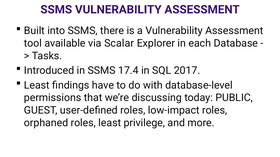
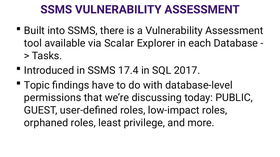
Least: Least -> Topic (37, 85)
